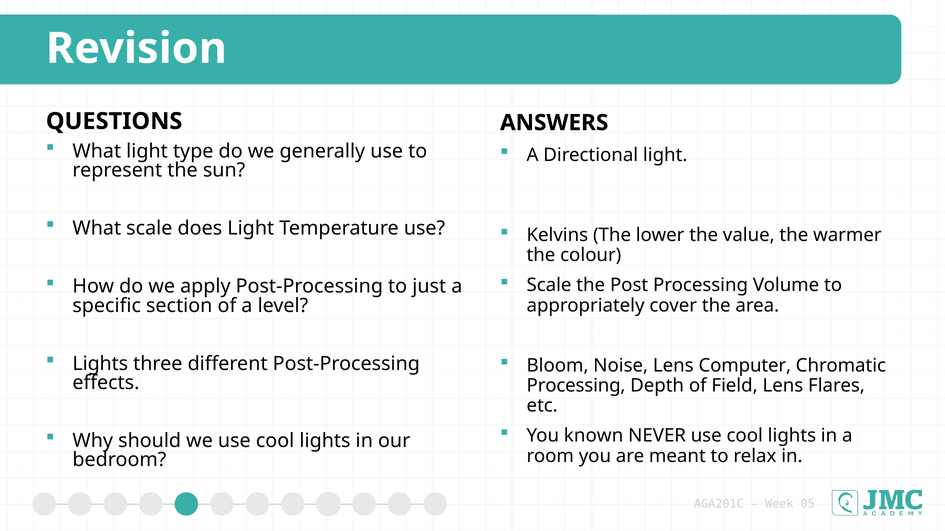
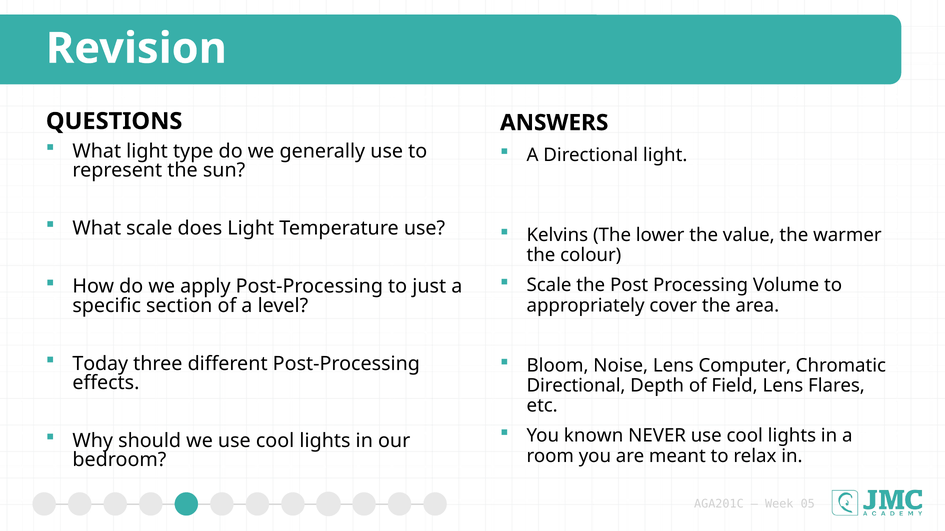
Lights: Lights -> Today (100, 364)
Processing: Processing -> Directional (576, 386)
